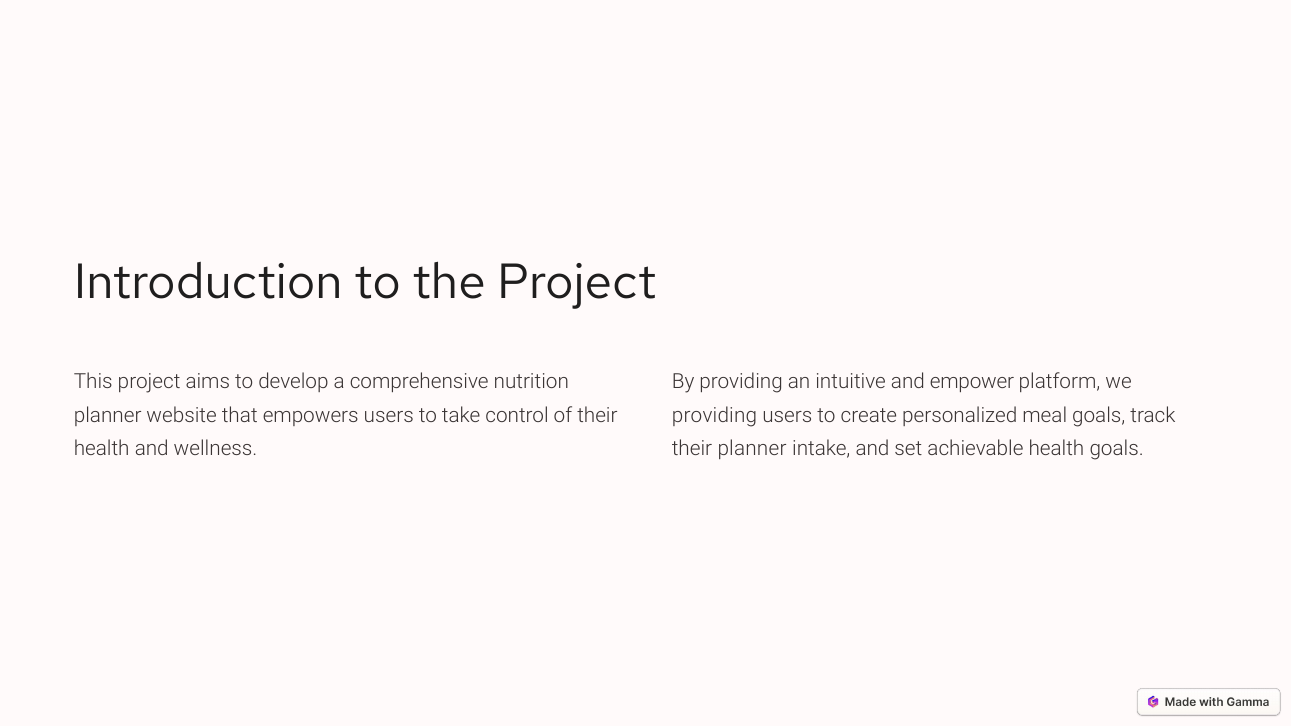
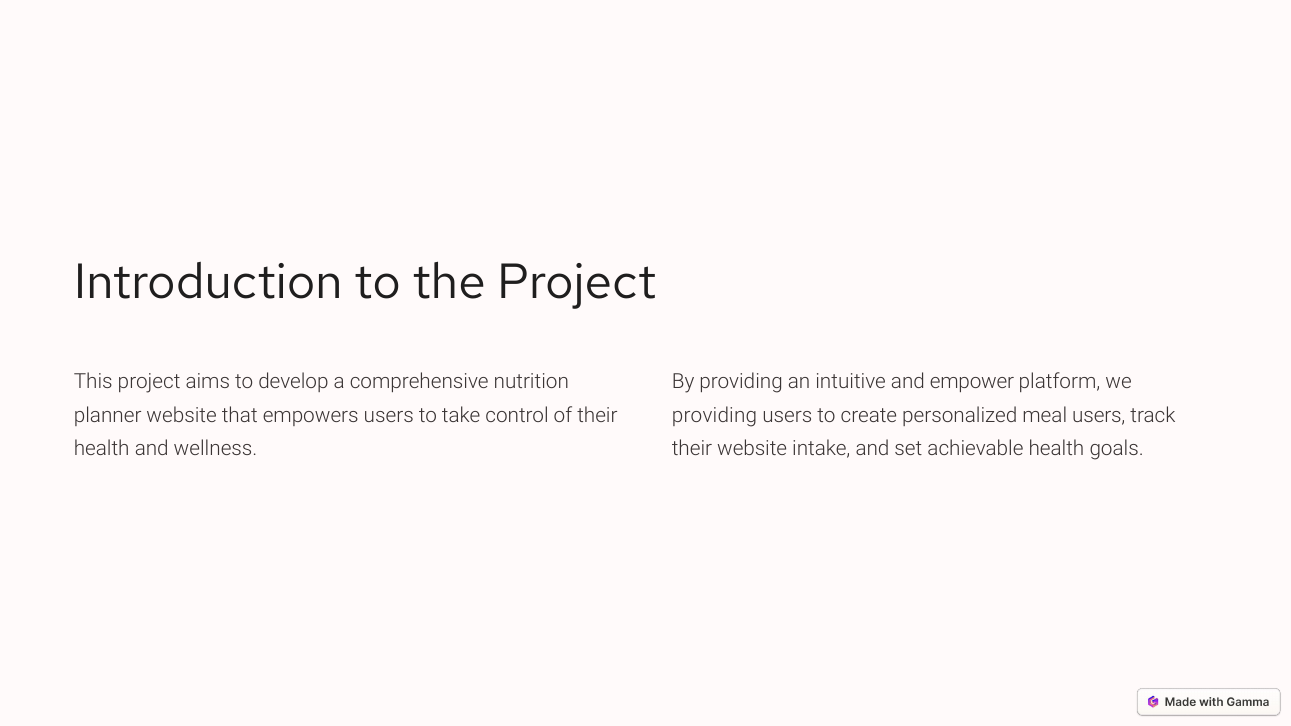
meal goals: goals -> users (1099, 415)
their planner: planner -> website (752, 449)
